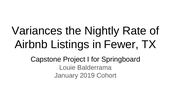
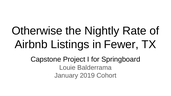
Variances: Variances -> Otherwise (37, 31)
